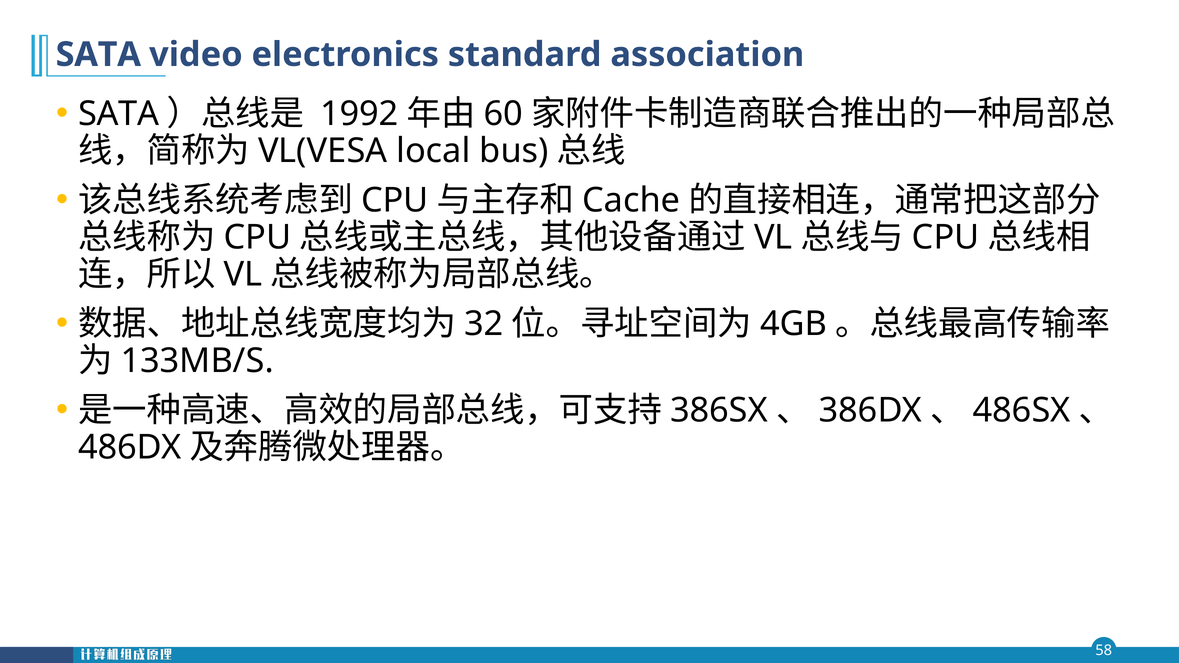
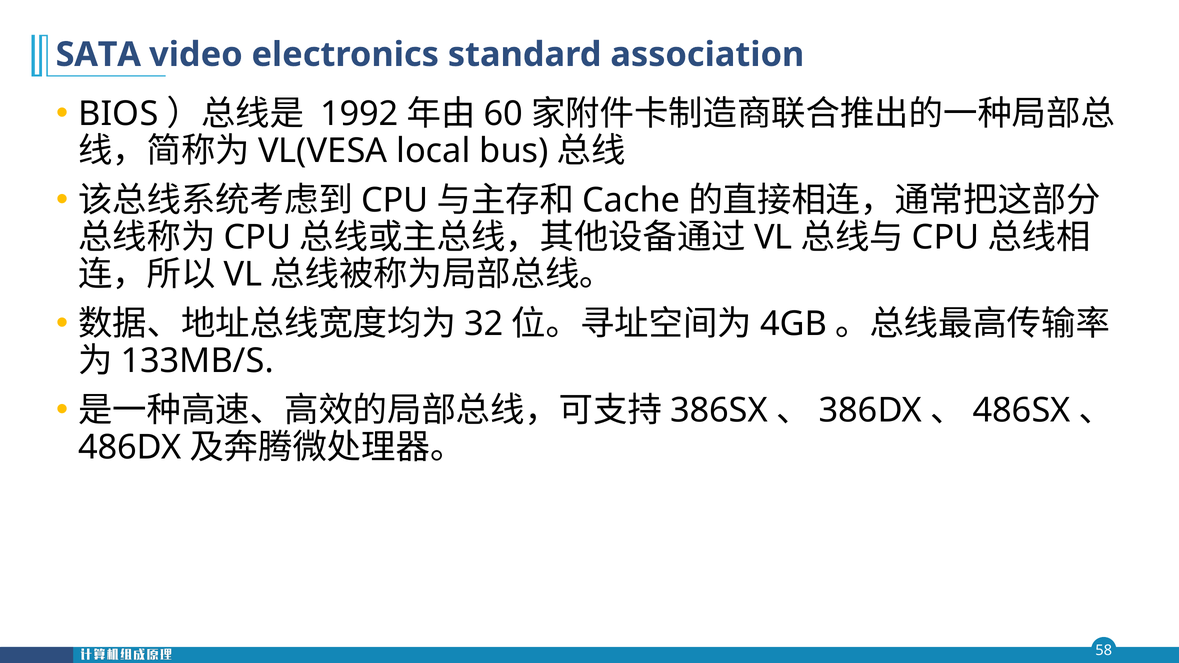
SATA: SATA -> BIOS (118, 114)
